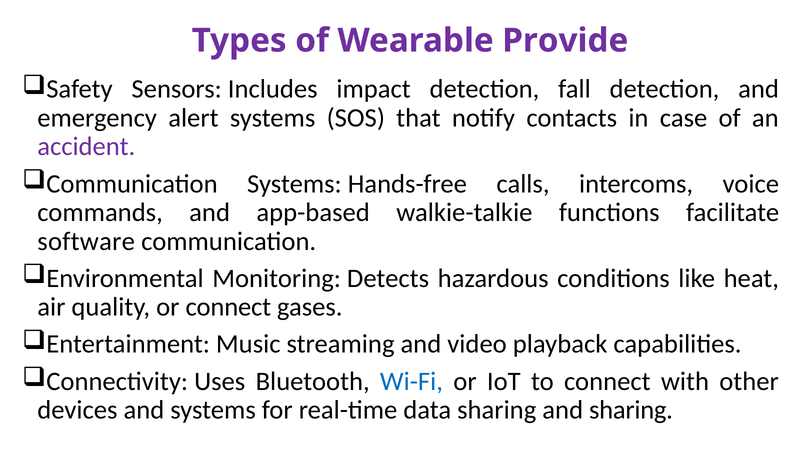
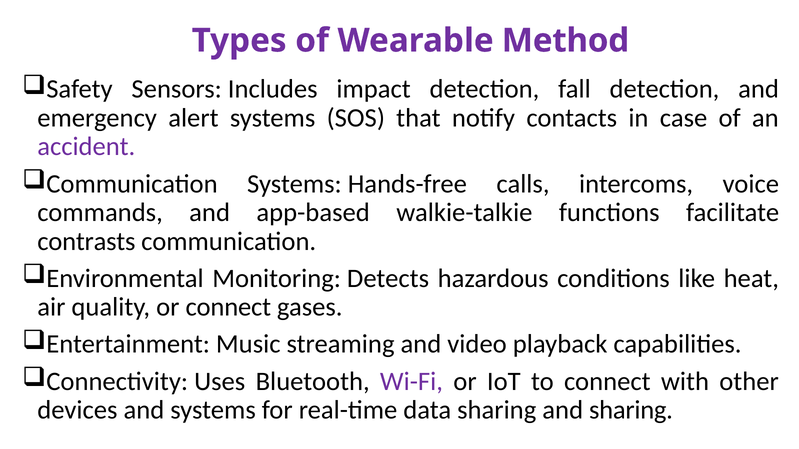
Provide: Provide -> Method (565, 41)
software: software -> contrasts (86, 242)
Wi-Fi colour: blue -> purple (411, 382)
